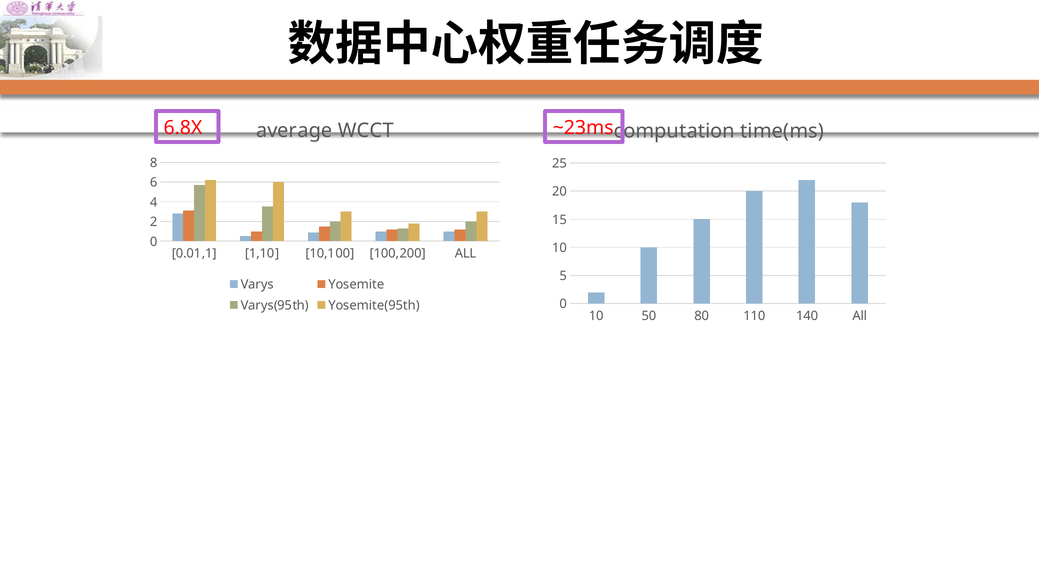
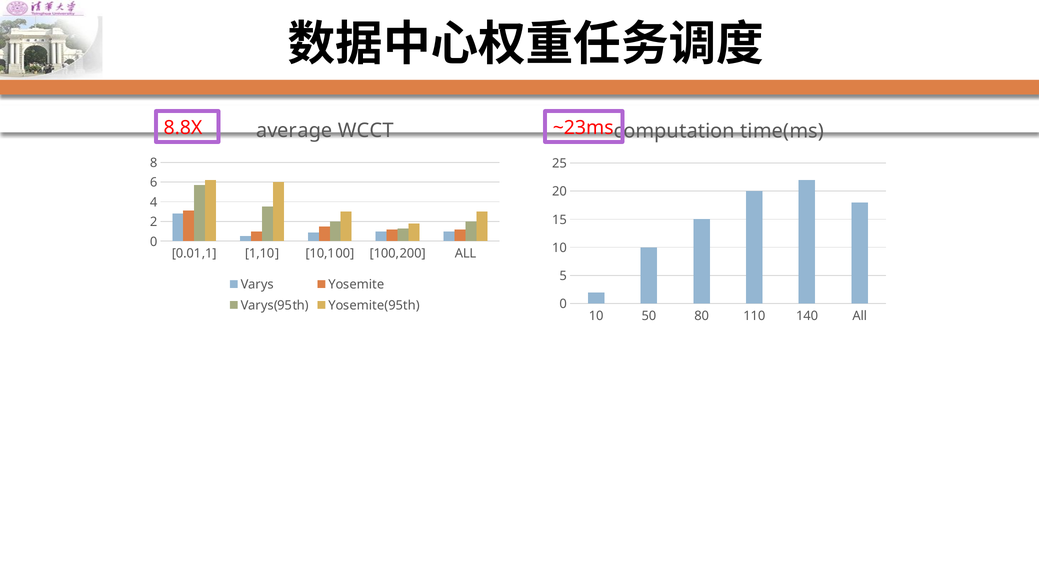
6.8X: 6.8X -> 8.8X (183, 128)
